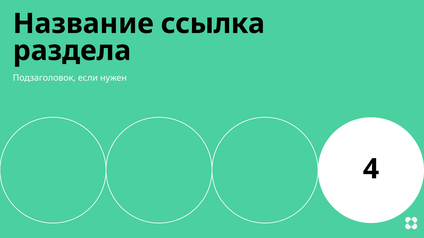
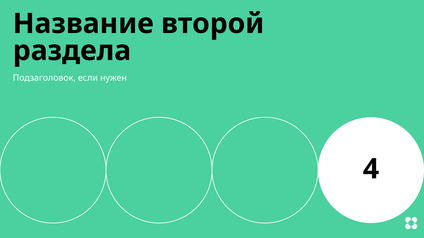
ссылка: ссылка -> второй (213, 24)
